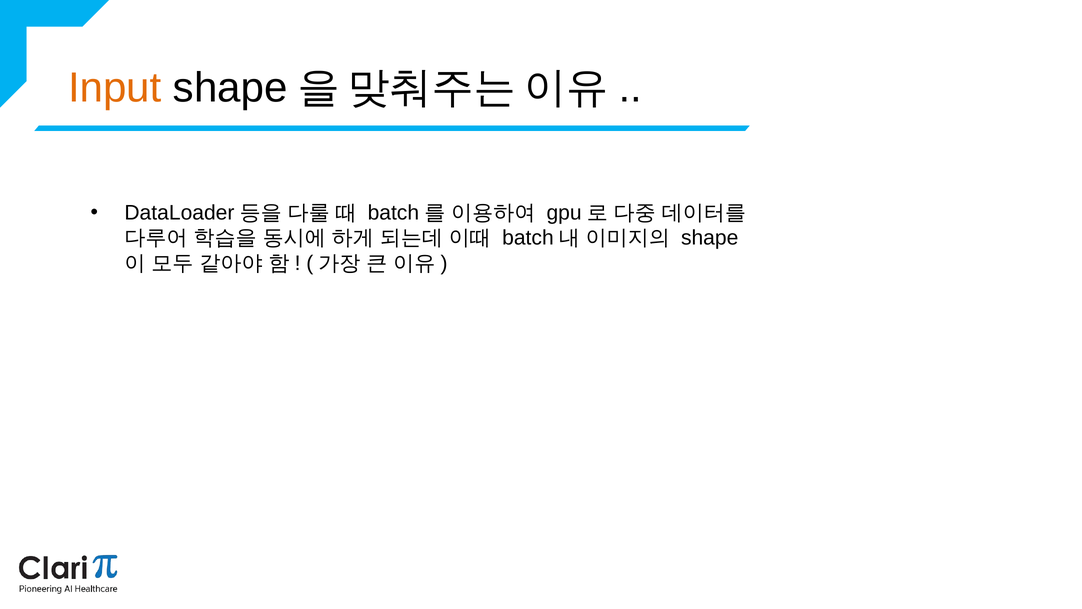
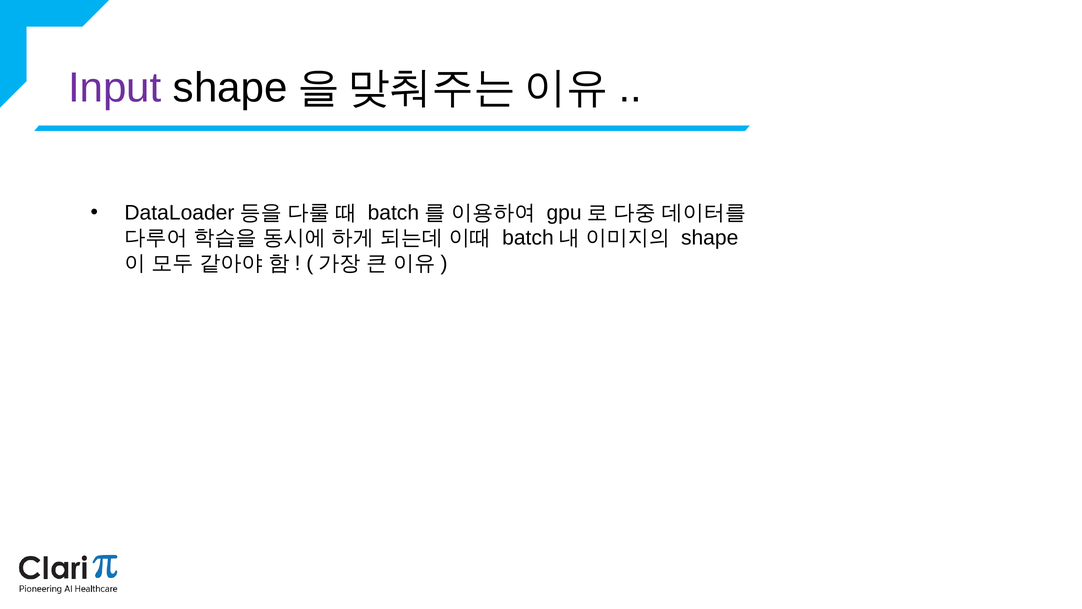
Input colour: orange -> purple (115, 88)
